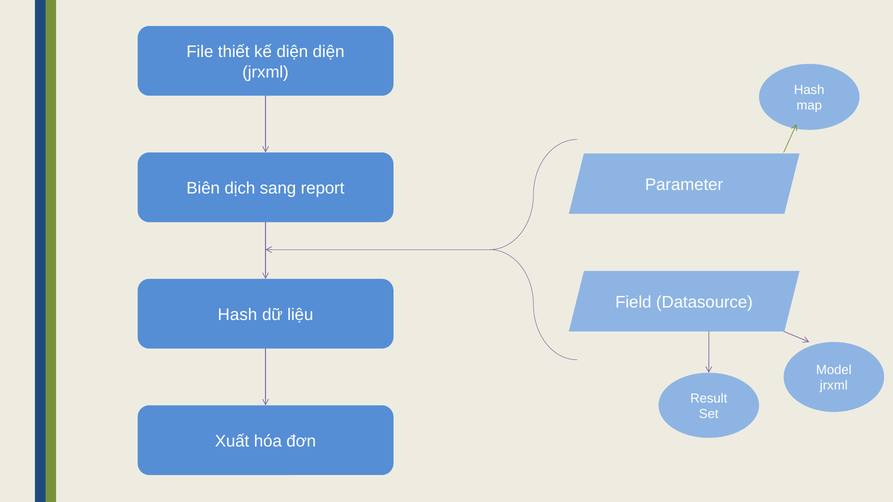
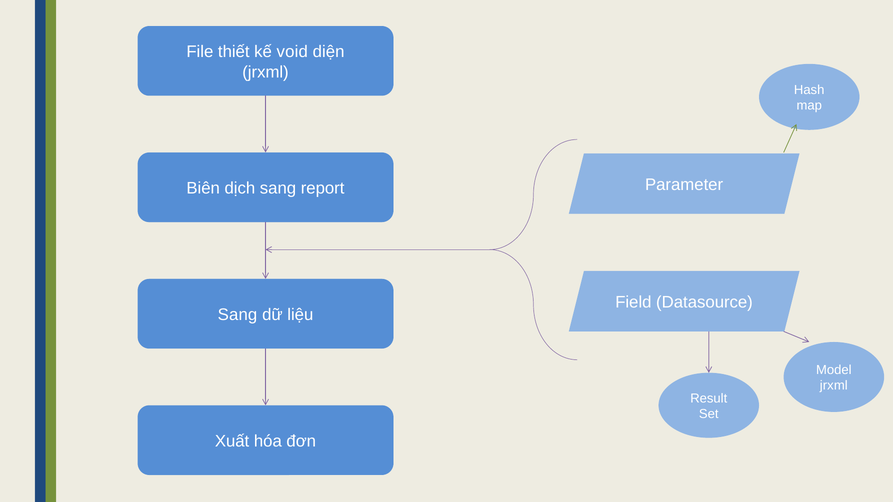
kế diện: diện -> void (292, 52)
Hash: Hash -> Sang (237, 315)
